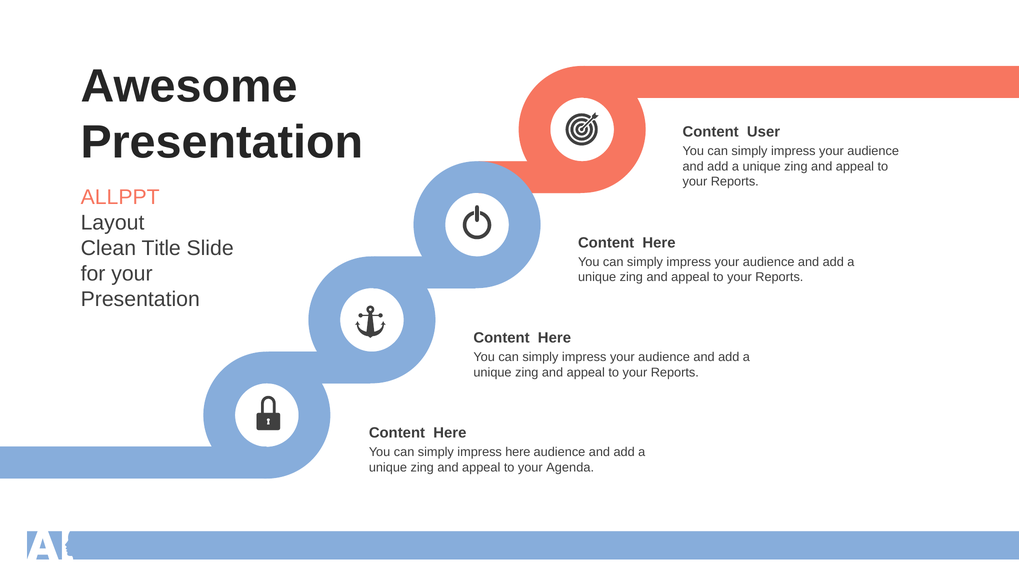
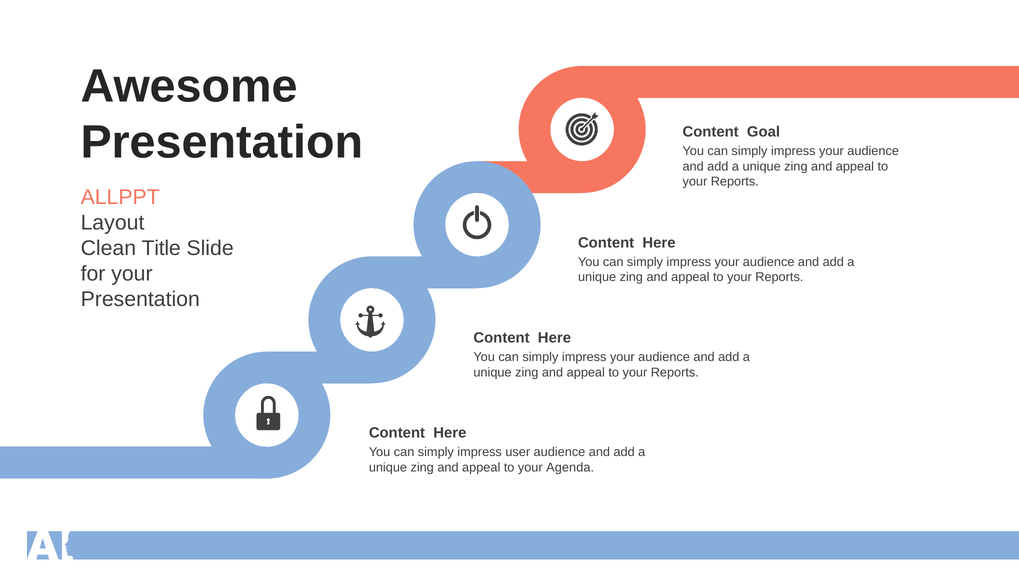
User: User -> Goal (764, 132)
impress here: here -> user (518, 452)
